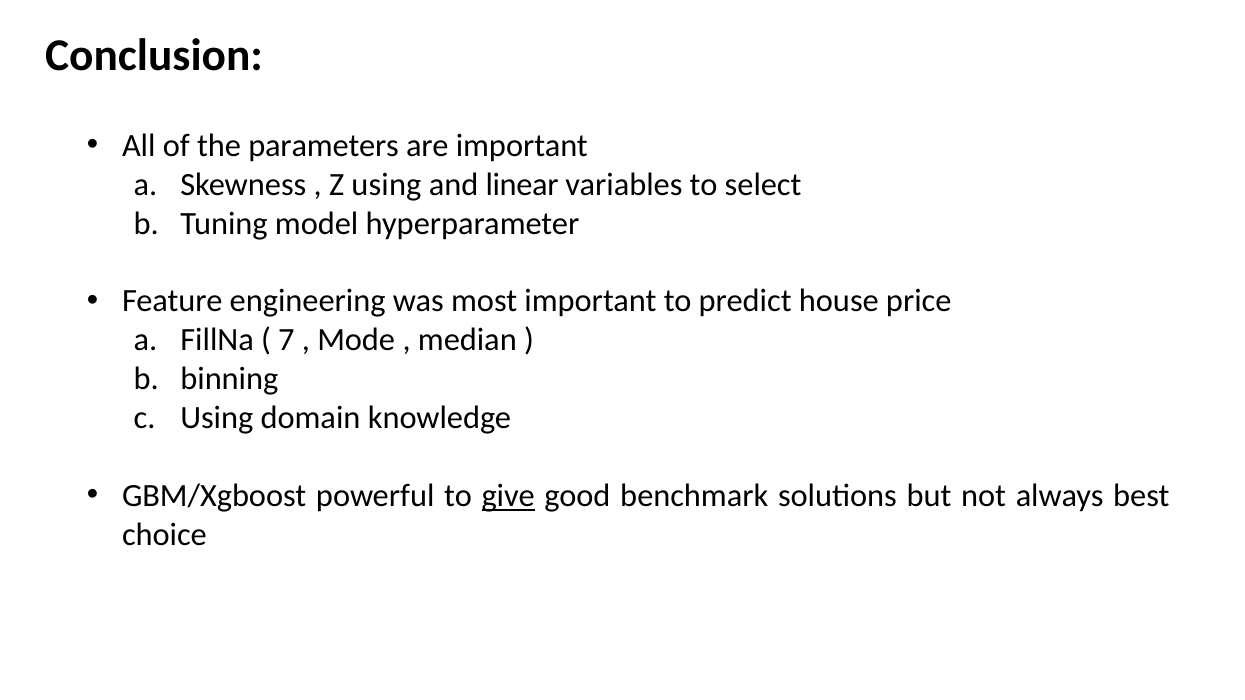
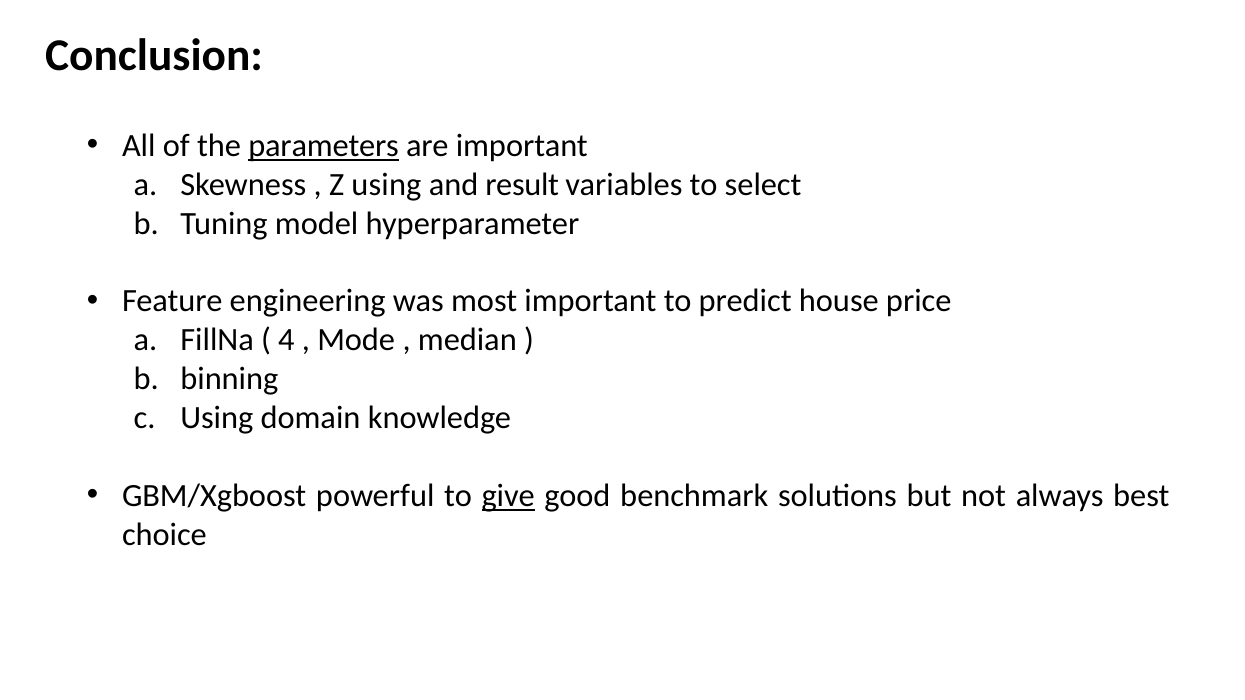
parameters underline: none -> present (324, 146)
linear: linear -> result (522, 185)
7: 7 -> 4 (286, 340)
